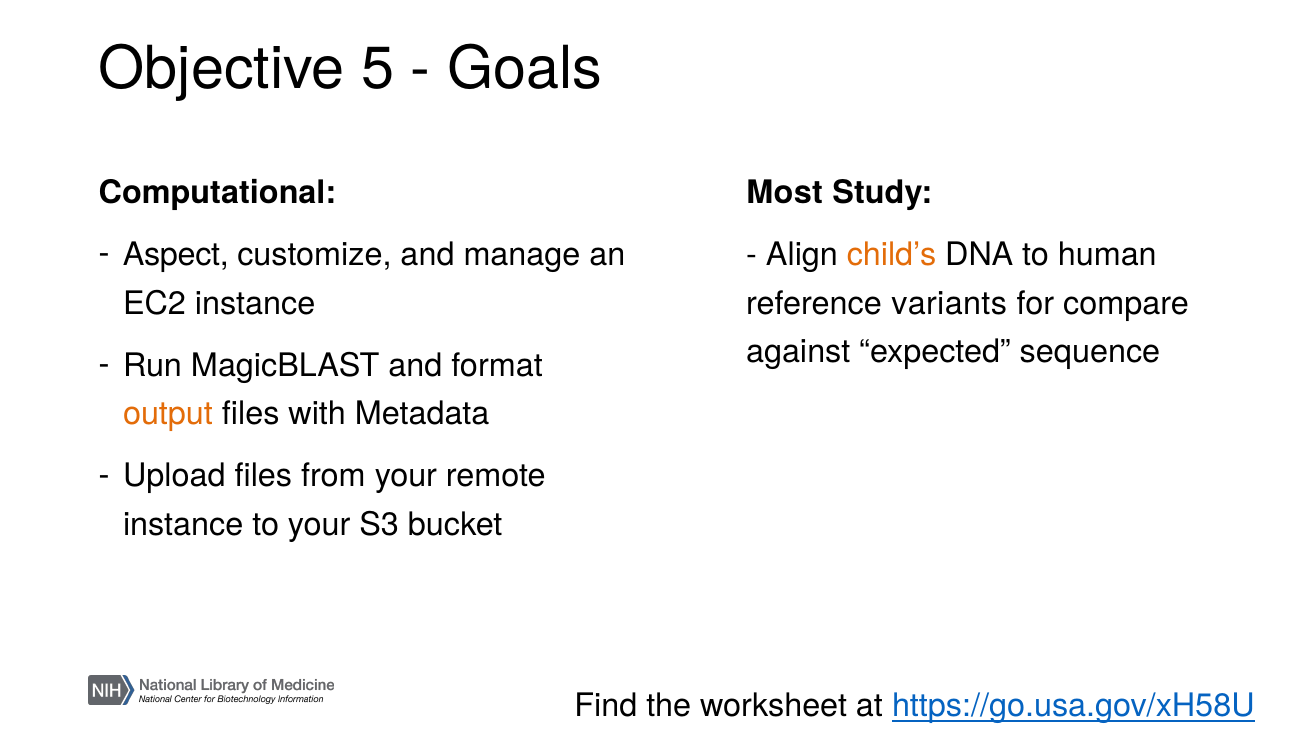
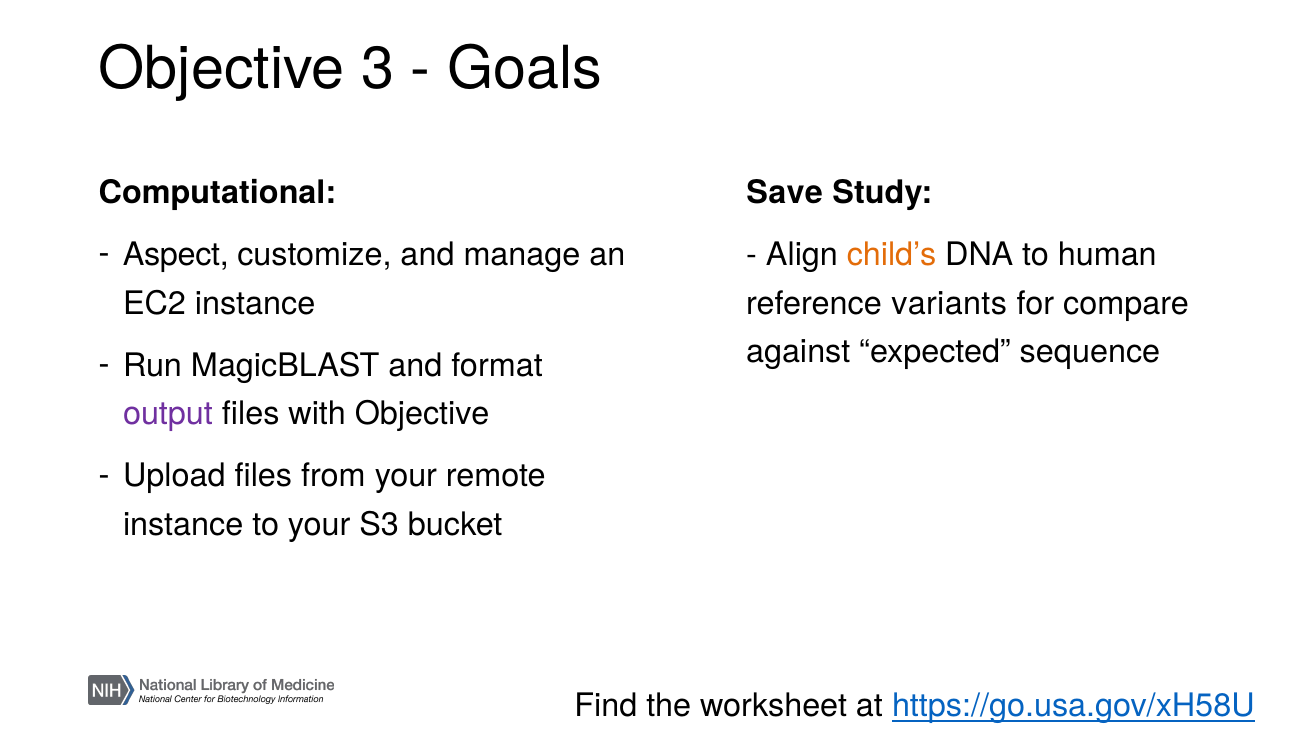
5: 5 -> 3 (378, 69)
Most: Most -> Save (785, 193)
output colour: orange -> purple (168, 414)
with Metadata: Metadata -> Objective (422, 414)
